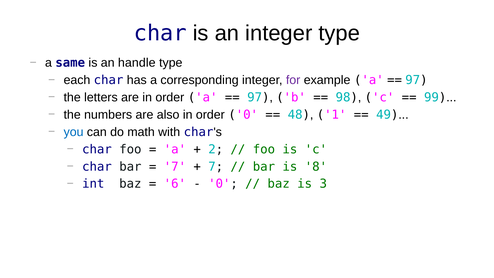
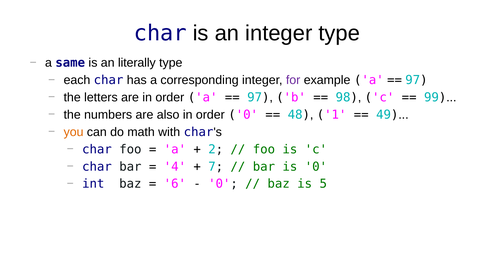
handle: handle -> literally (137, 63)
you colour: blue -> orange (74, 132)
7: 7 -> 4 (175, 167)
is 8: 8 -> 0 (316, 167)
3: 3 -> 5 (323, 184)
